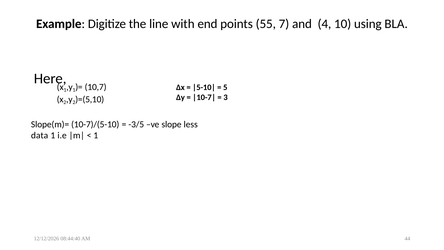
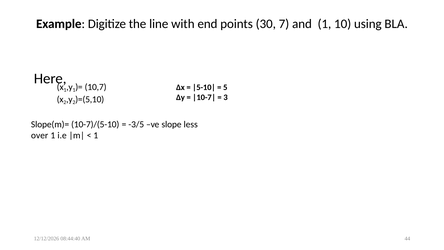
55: 55 -> 30 (266, 24)
and 4: 4 -> 1 (324, 24)
data: data -> over (40, 135)
